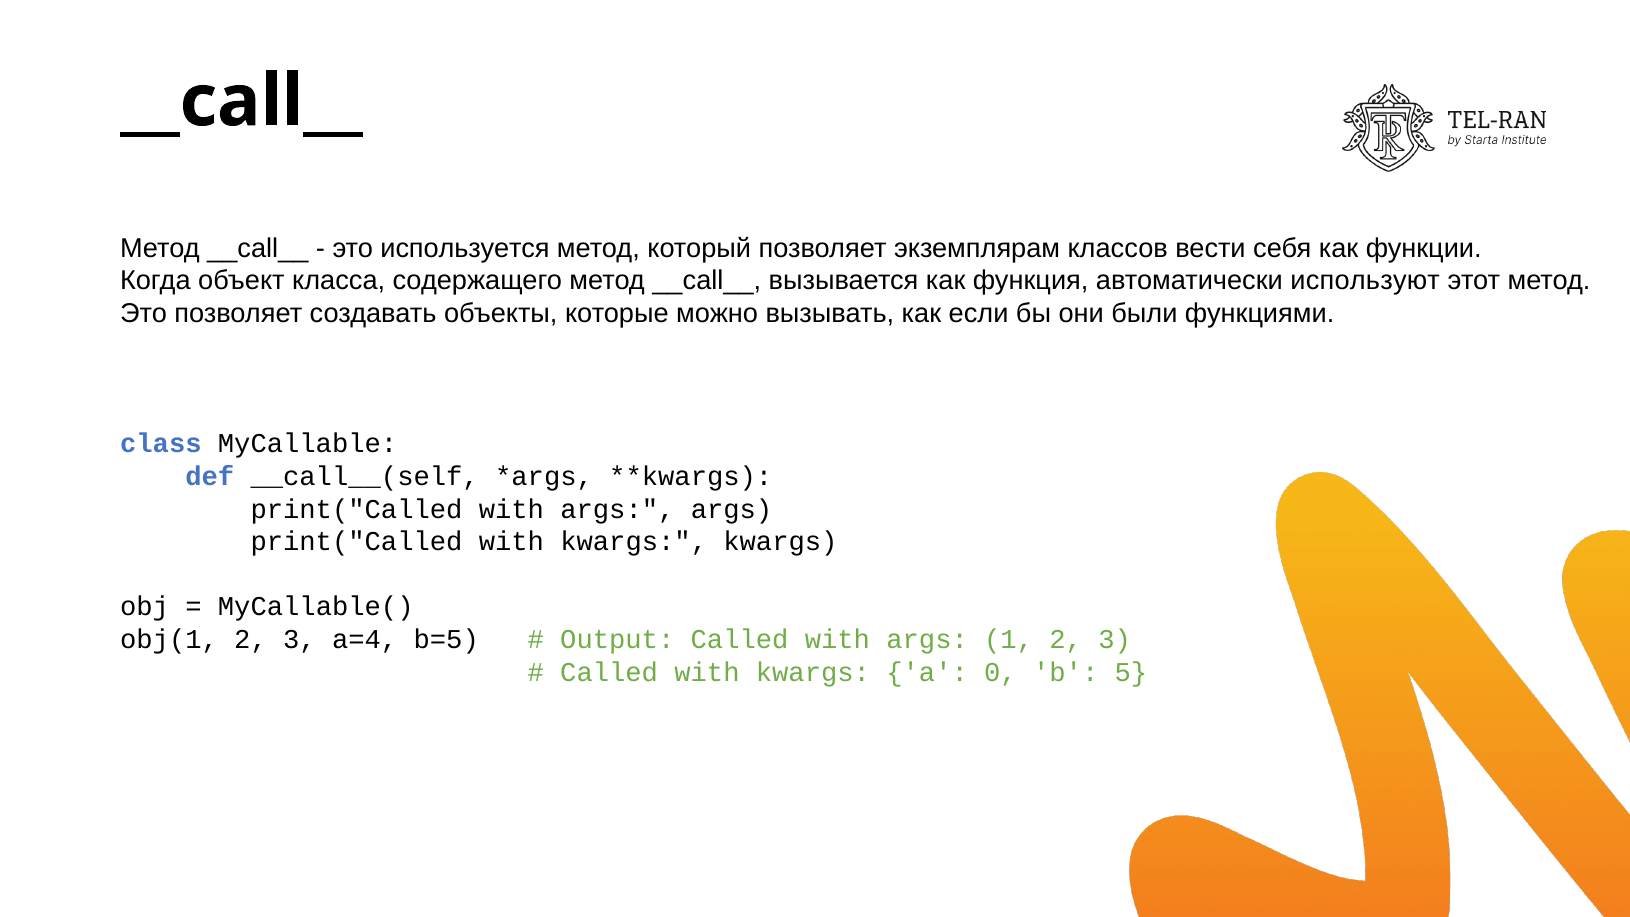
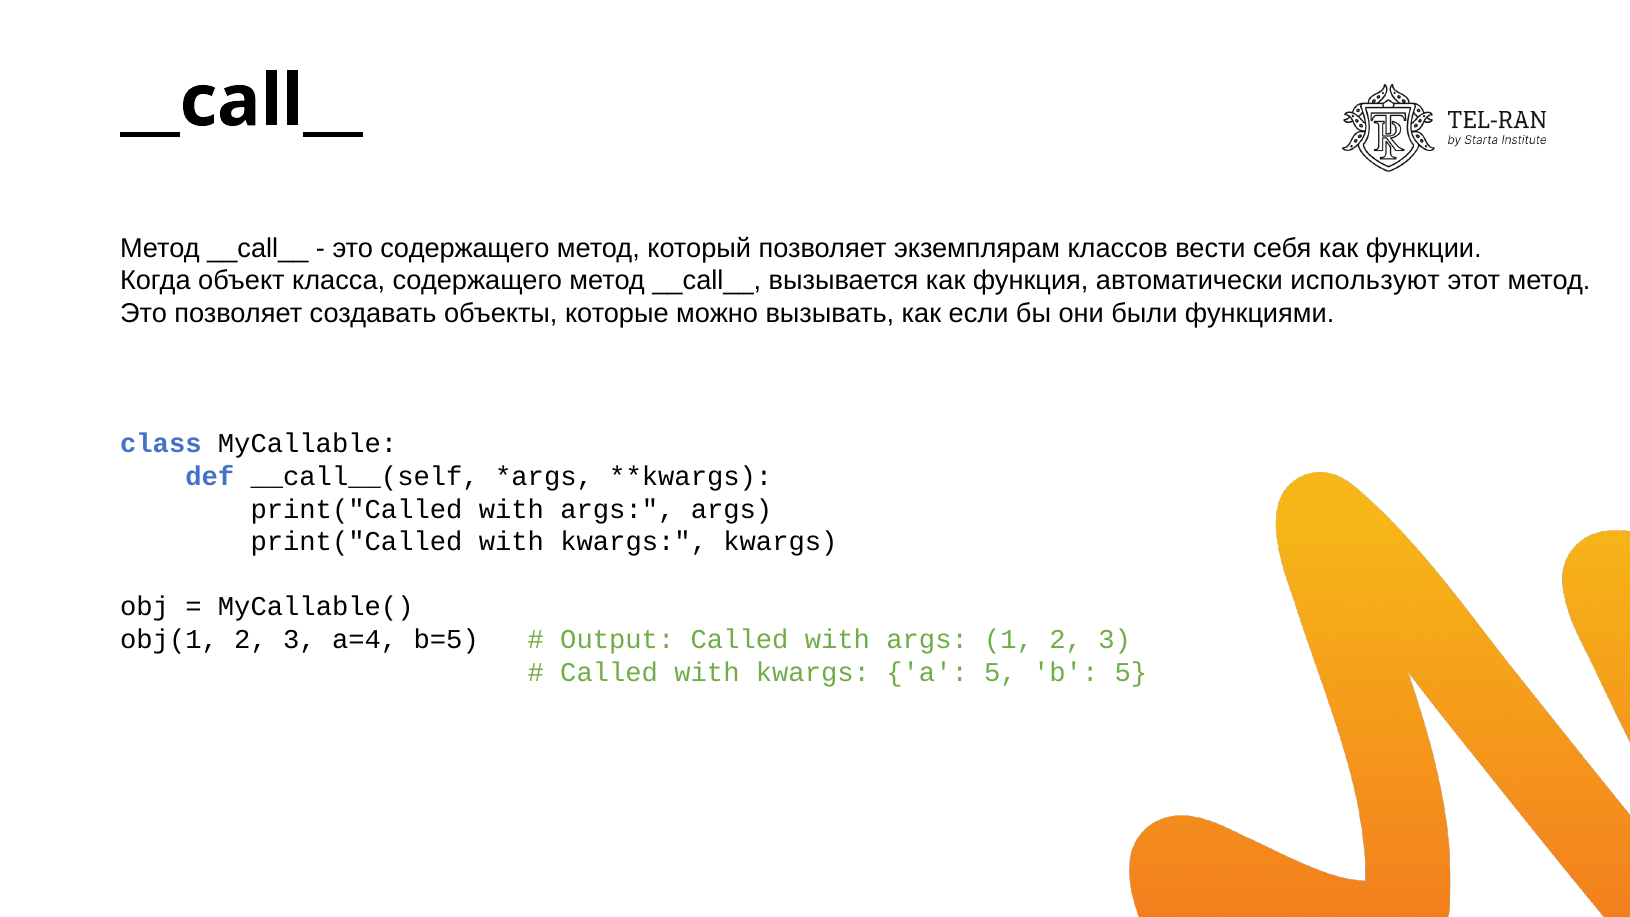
это используется: используется -> содержащего (465, 248)
a 0: 0 -> 5 (1000, 672)
